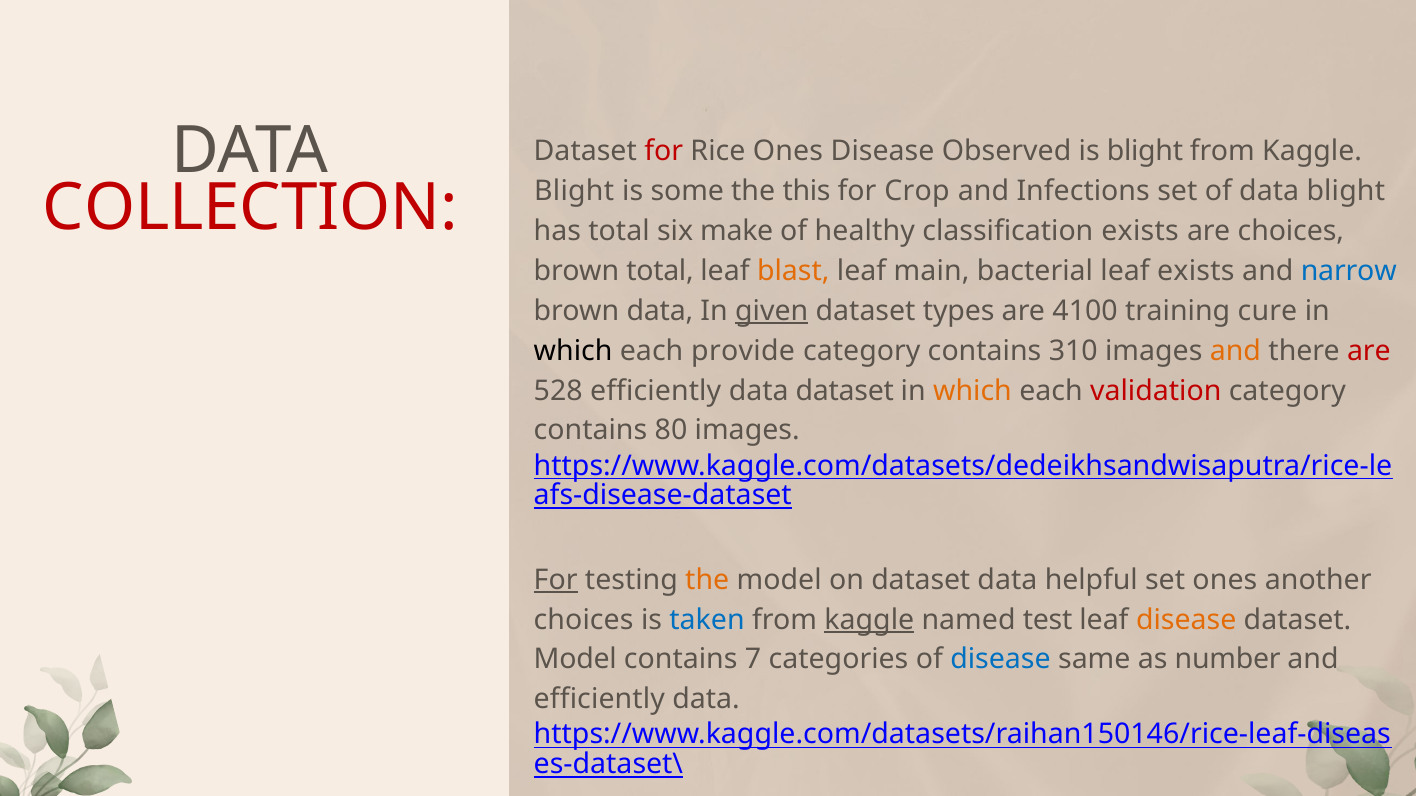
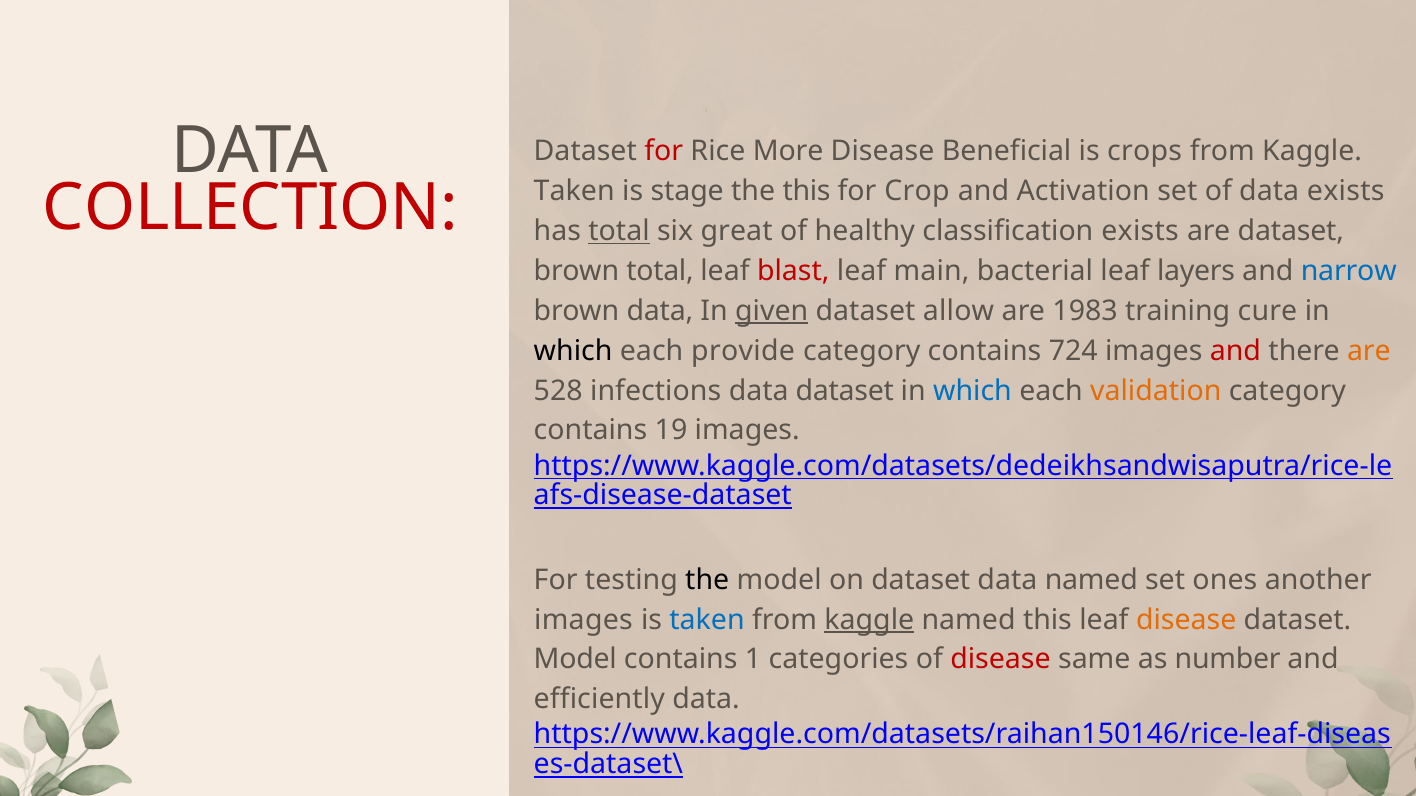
Rice Ones: Ones -> More (788, 151)
Observed: Observed -> Beneficial (1007, 151)
is blight: blight -> crops (1145, 151)
Blight: Blight -> Taken (574, 191)
some: some -> stage (687, 191)
Infections: Infections -> Activation (1083, 191)
data blight: blight -> exists (1346, 191)
total underline: none -> present (619, 231)
make: make -> great (737, 231)
are choices: choices -> dataset (1291, 231)
blast colour: orange -> red (793, 271)
leaf exists: exists -> layers (1196, 271)
types: types -> allow (959, 311)
4100: 4100 -> 1983 (1085, 311)
310: 310 -> 724 (1073, 351)
and colour: orange -> red (1235, 351)
are colour: red -> orange (1369, 351)
528 efficiently: efficiently -> infections (656, 391)
which colour: orange -> blue (972, 391)
validation colour: red -> orange (1156, 391)
80: 80 -> 19 (671, 431)
For underline: present -> none (556, 580)
the colour: orange -> black (707, 580)
data helpful: helpful -> named (1091, 580)
choices: choices -> images (584, 620)
named test: test -> this (1047, 620)
7: 7 -> 1 (753, 660)
disease colour: blue -> red (1000, 660)
